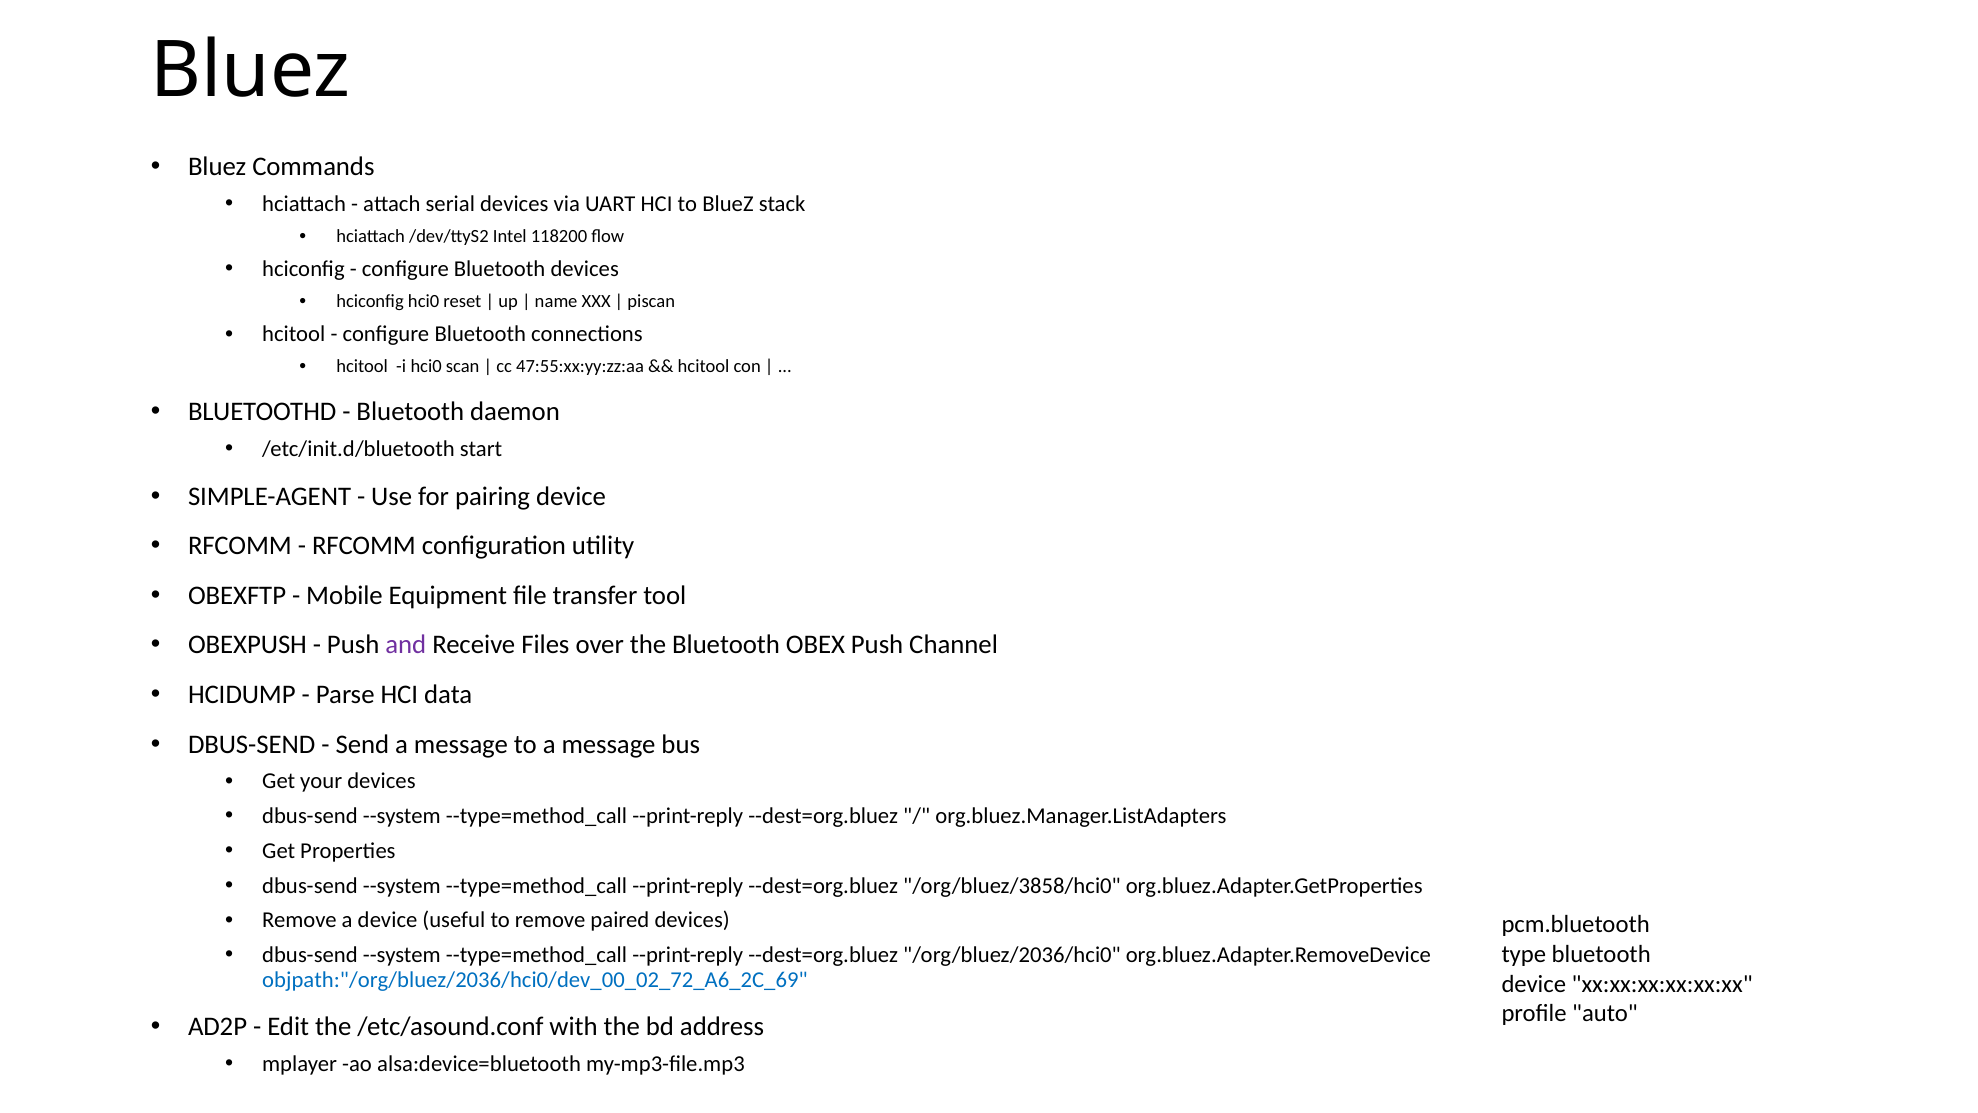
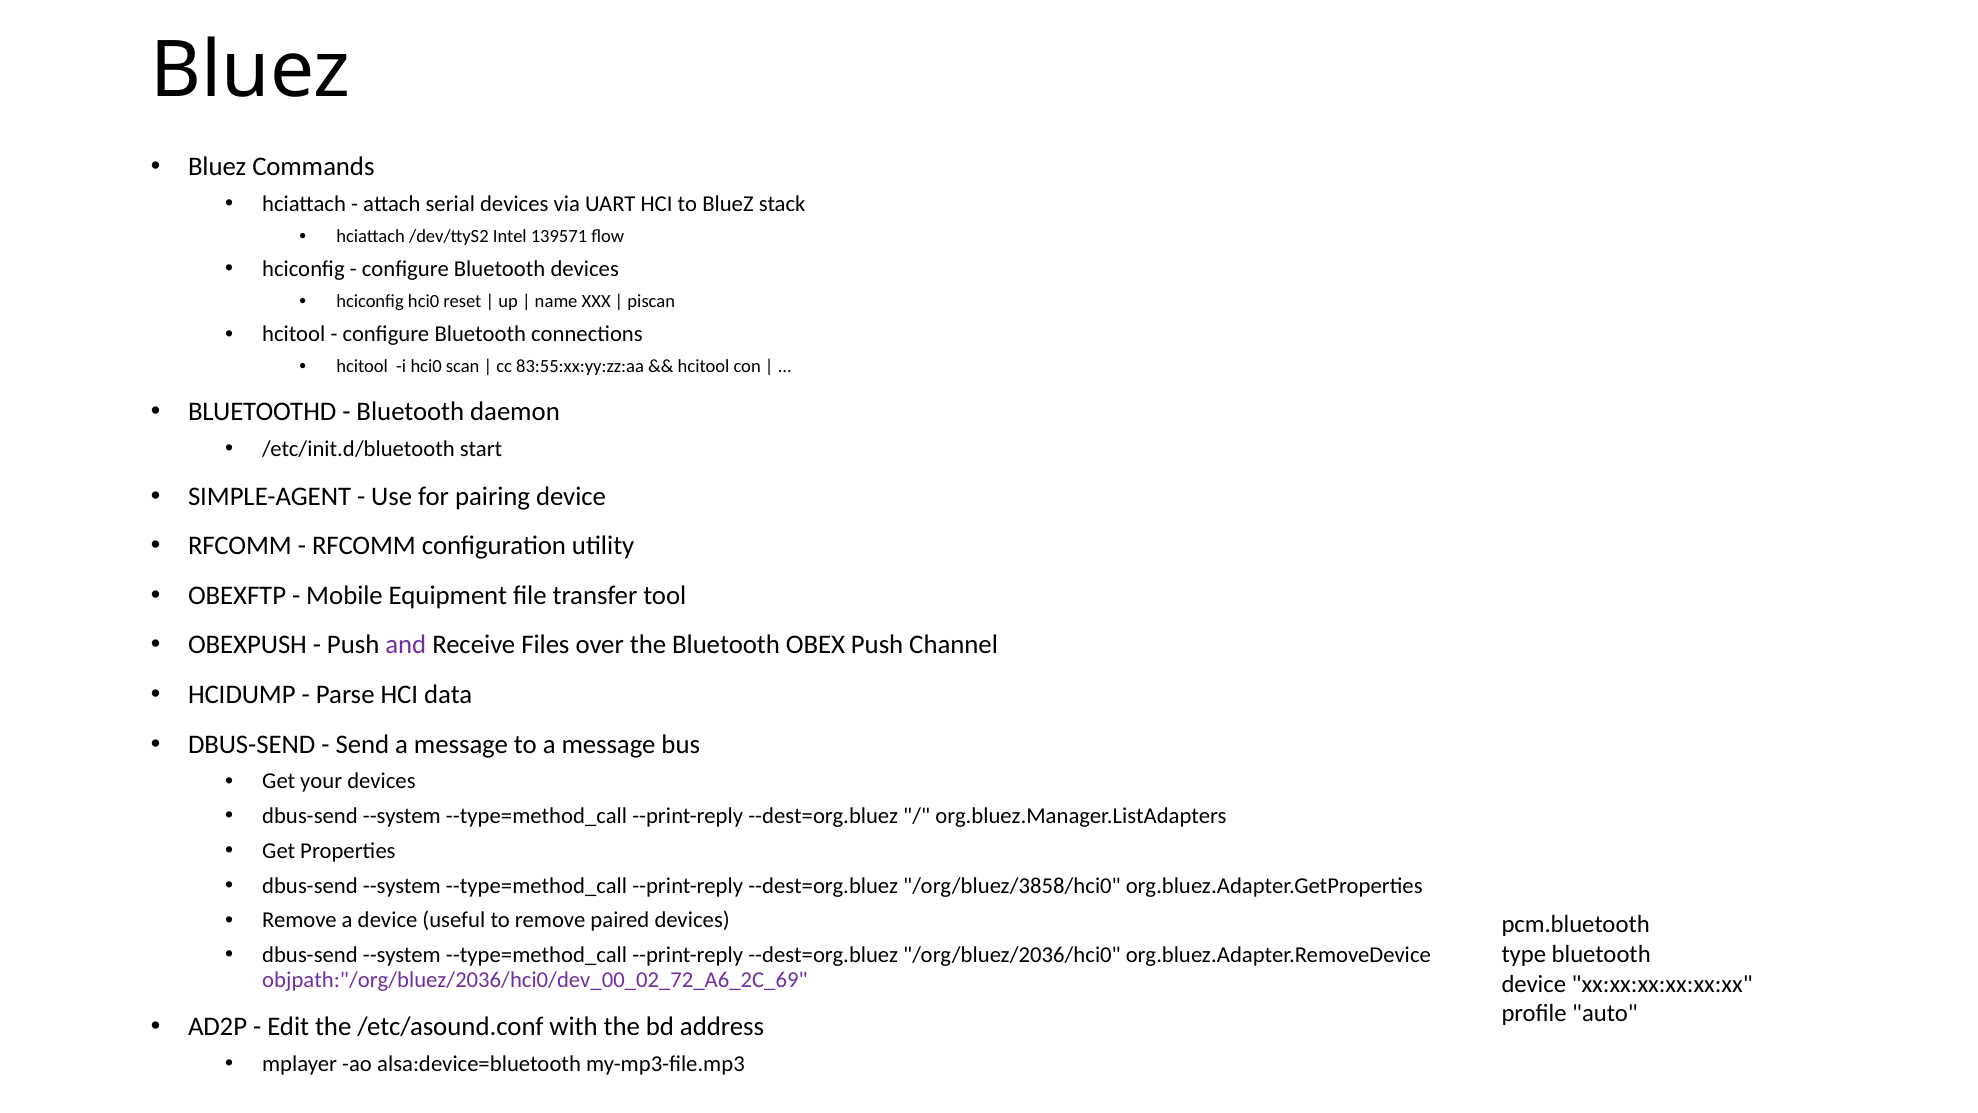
118200: 118200 -> 139571 (559, 236)
47:55:xx:yy:zz:aa: 47:55:xx:yy:zz:aa -> 83:55:xx:yy:zz:aa (580, 367)
objpath:"/org/bluez/2036/hci0/dev_00_02_72_A6_2C_69 colour: blue -> purple (535, 979)
